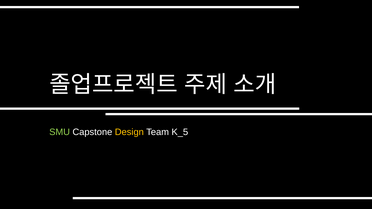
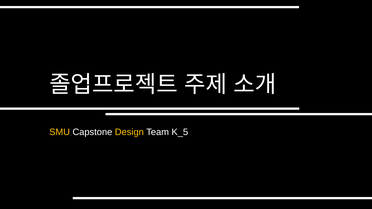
SMU colour: light green -> yellow (60, 132)
